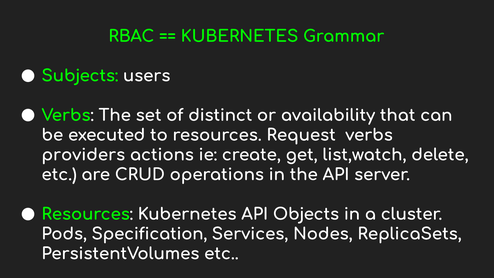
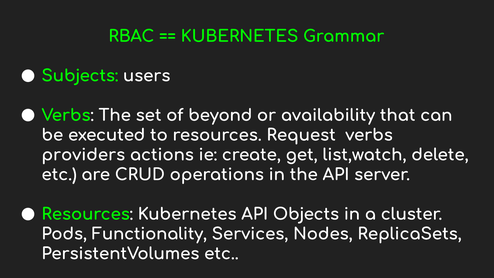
distinct: distinct -> beyond (220, 115)
Specification: Specification -> Functionality (149, 234)
